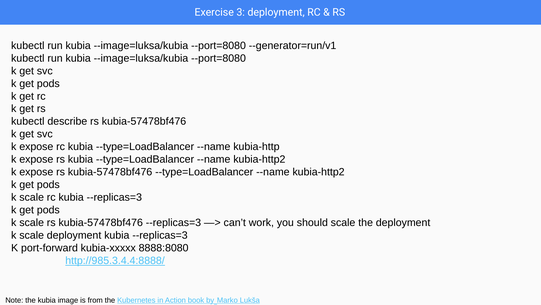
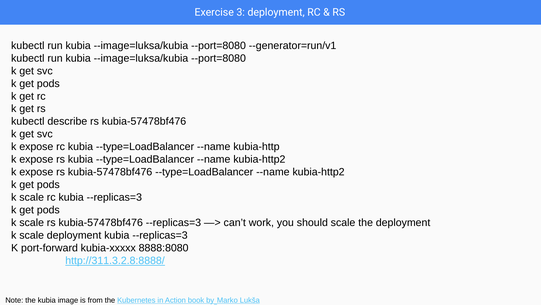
http://985.3.4.4:8888/: http://985.3.4.4:8888/ -> http://311.3.2.8:8888/ (115, 260)
